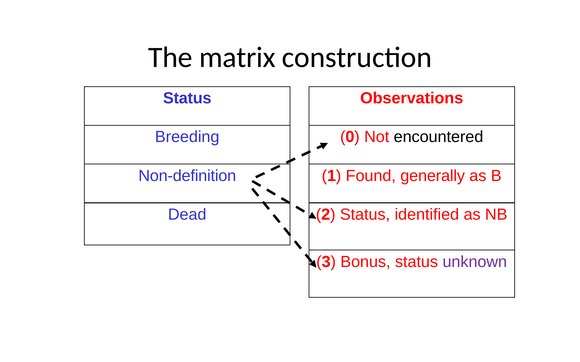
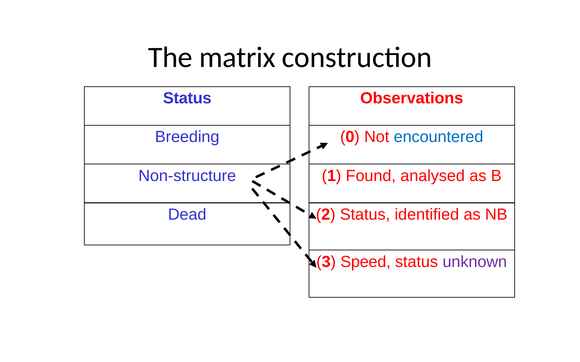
encountered colour: black -> blue (439, 137)
Non-definition: Non-definition -> Non-structure (187, 176)
generally: generally -> analysed (433, 176)
Bonus: Bonus -> Speed (366, 262)
